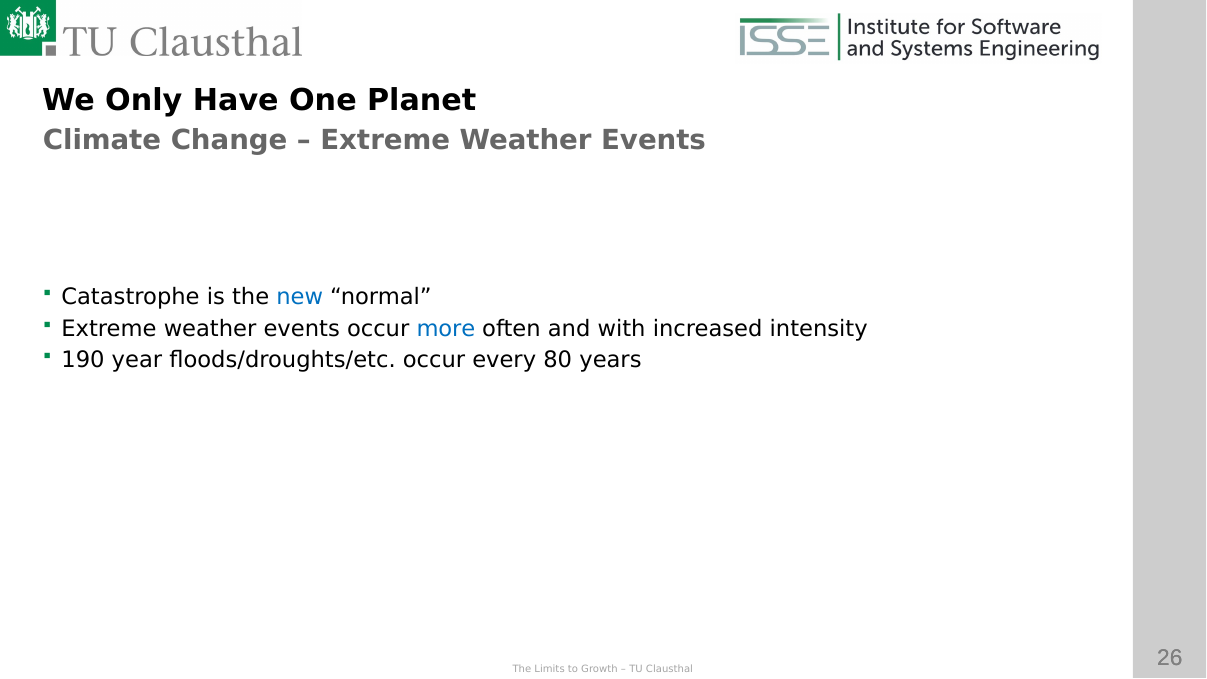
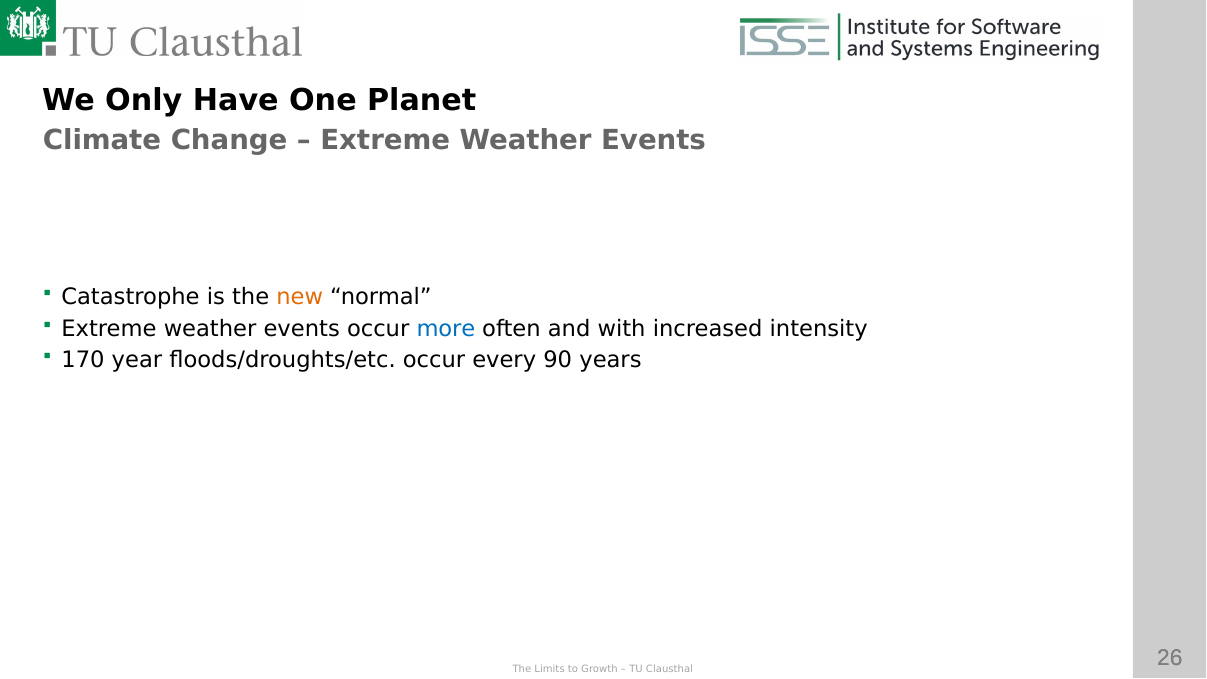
new colour: blue -> orange (300, 297)
190: 190 -> 170 (83, 360)
80: 80 -> 90 (558, 360)
